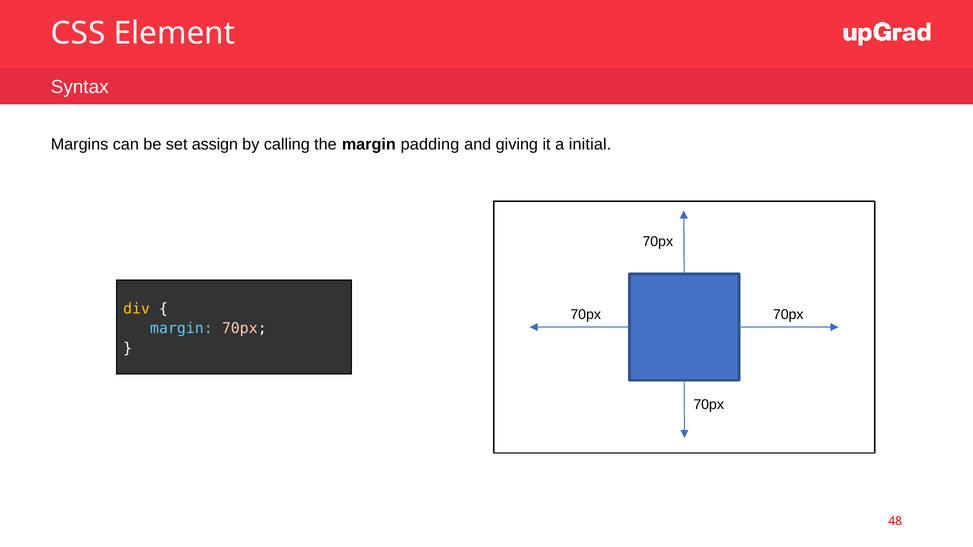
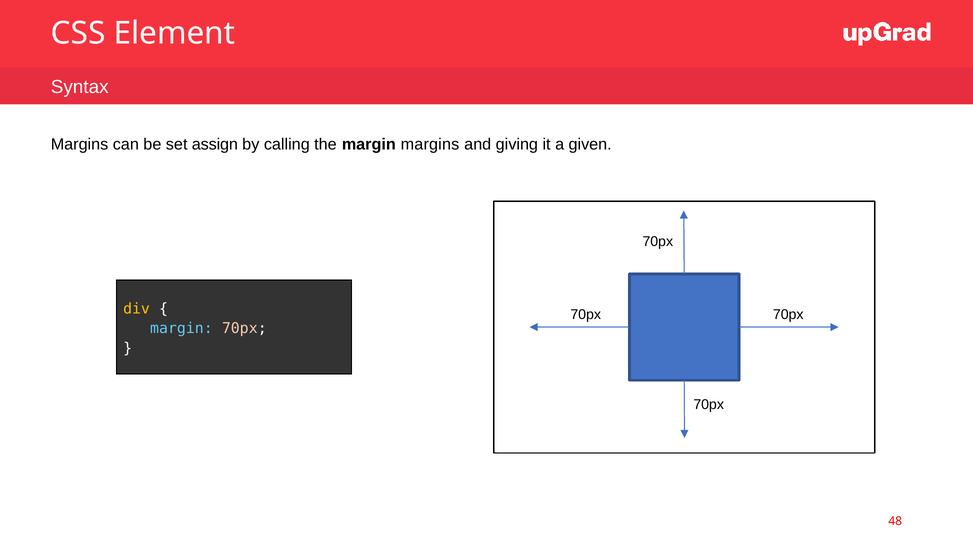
margin padding: padding -> margins (430, 145)
initial: initial -> given (590, 145)
